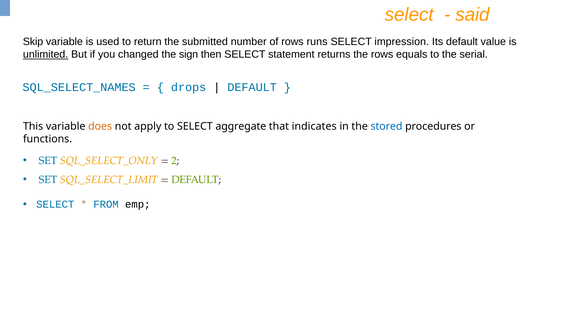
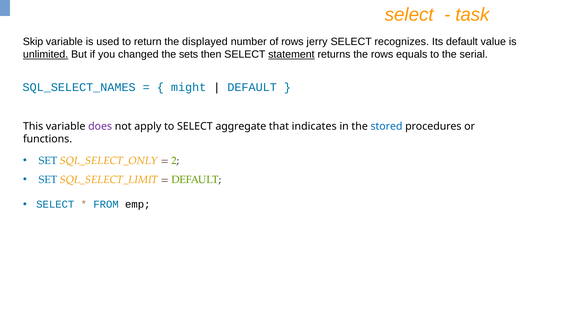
said: said -> task (473, 15)
submitted: submitted -> displayed (205, 42)
runs: runs -> jerry (317, 42)
impression: impression -> recognizes (402, 42)
sign: sign -> sets (189, 54)
statement underline: none -> present (291, 54)
drops: drops -> might (189, 87)
does colour: orange -> purple (100, 127)
